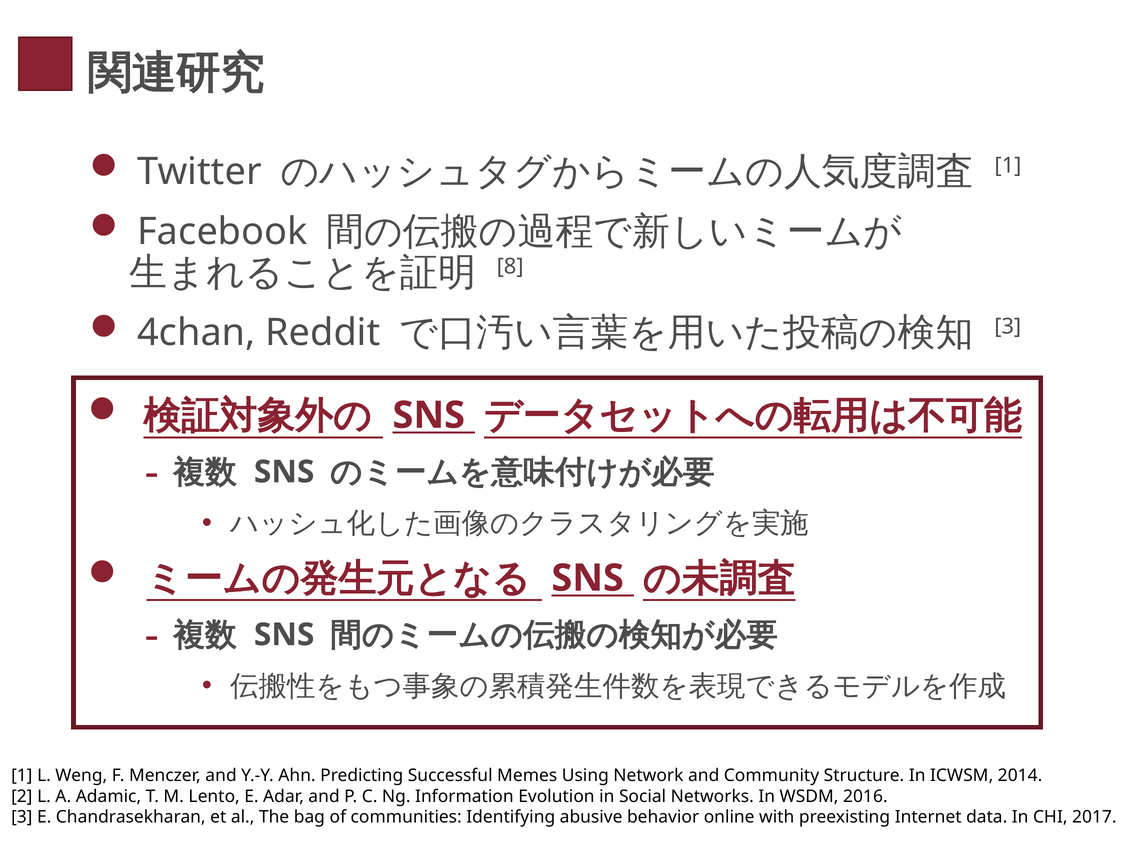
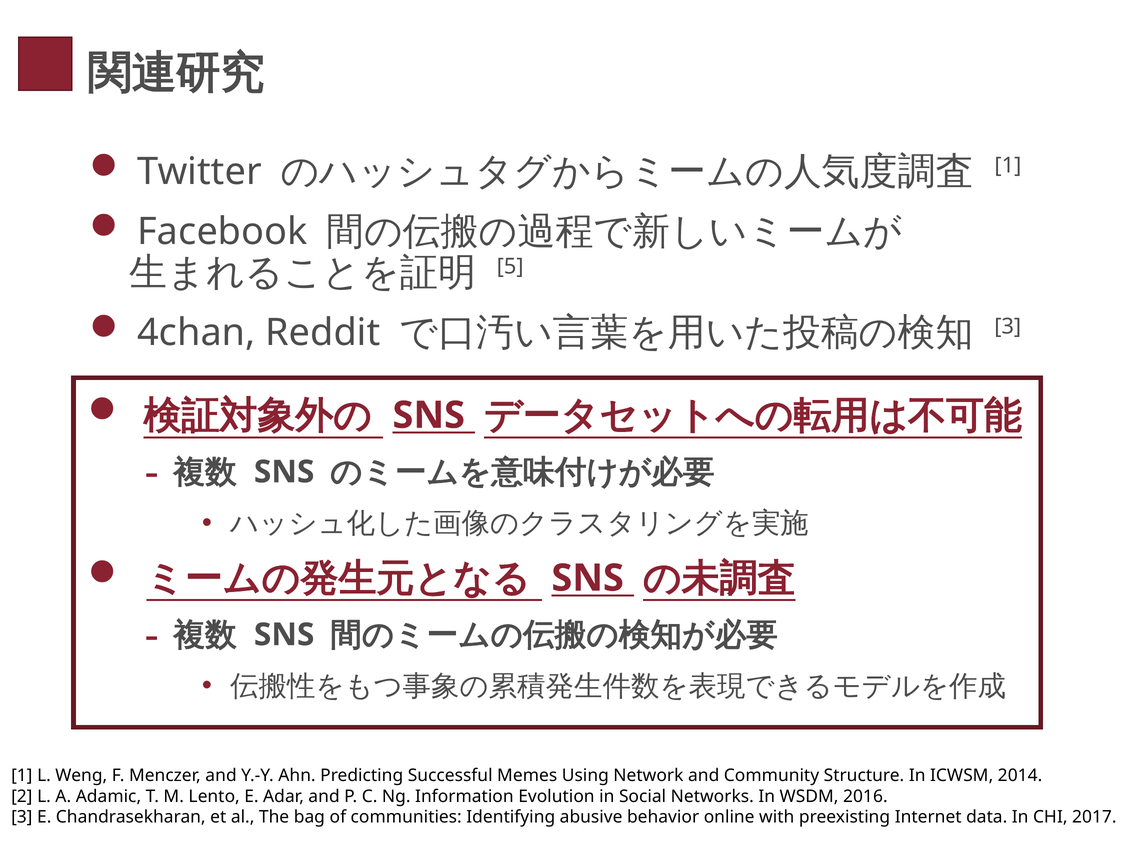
8: 8 -> 5 (510, 267)
